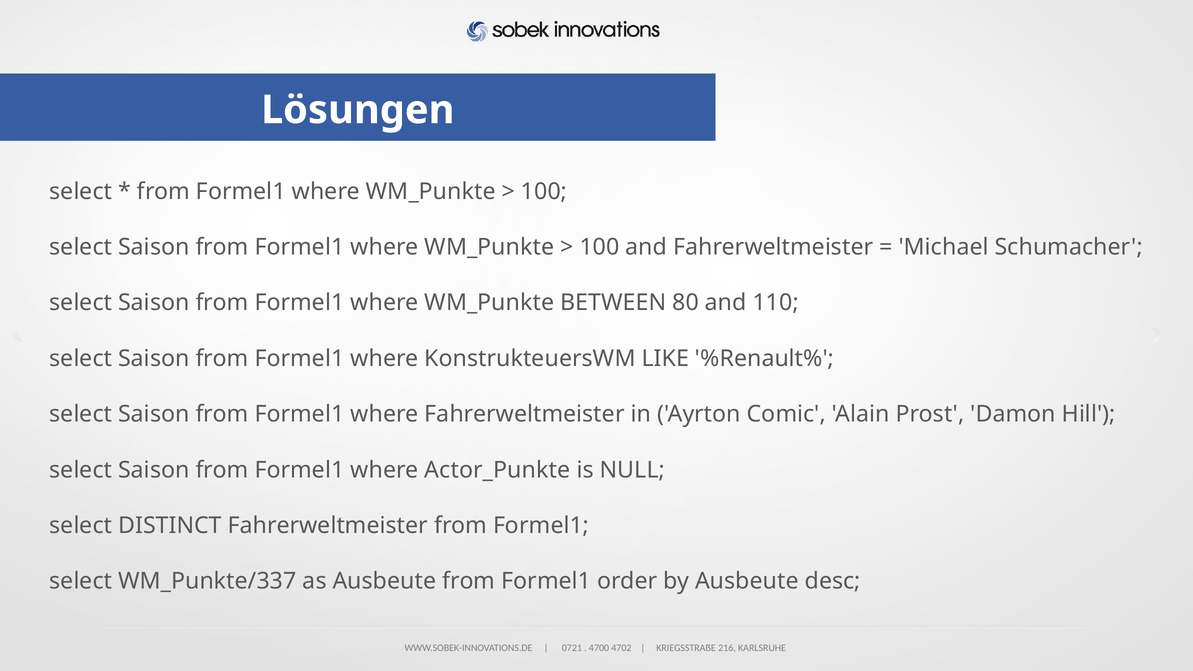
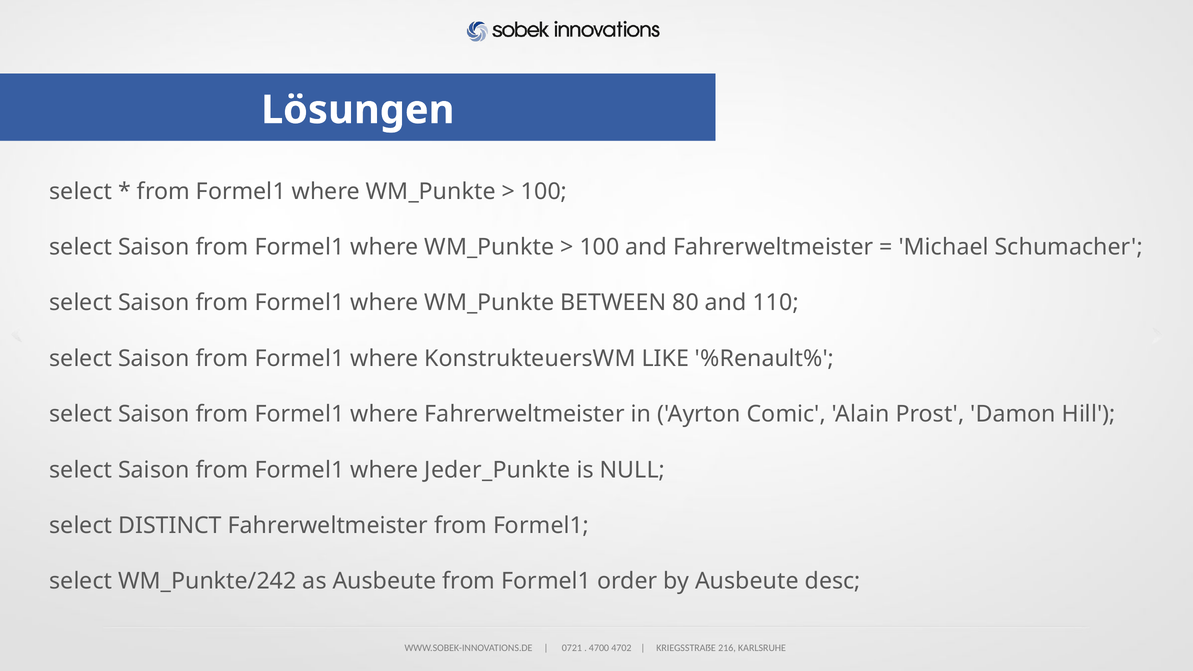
Actor_Punkte: Actor_Punkte -> Jeder_Punkte (497, 470)
WM_Punkte/337: WM_Punkte/337 -> WM_Punkte/242 (207, 581)
